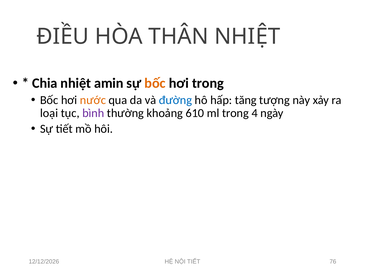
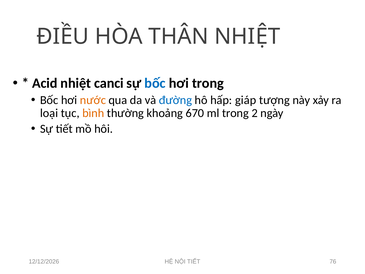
Chia: Chia -> Acid (45, 83)
amin: amin -> canci (109, 83)
bốc colour: orange -> blue (155, 83)
tăng: tăng -> giáp (246, 100)
bình colour: purple -> orange (93, 113)
610: 610 -> 670 (195, 113)
4: 4 -> 2 (255, 113)
